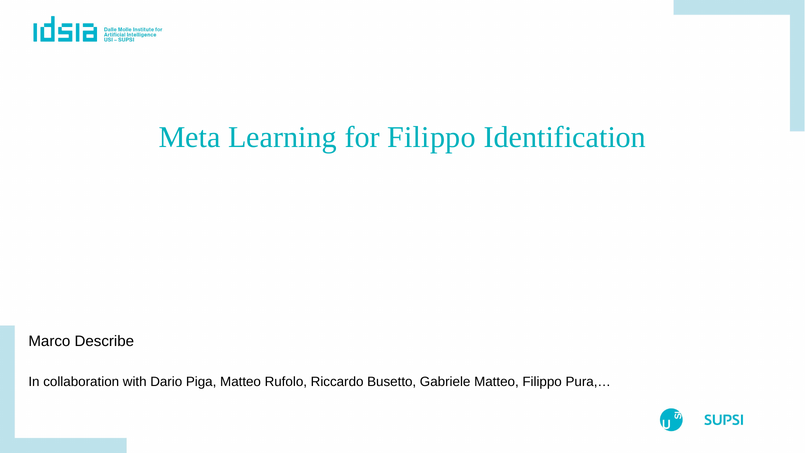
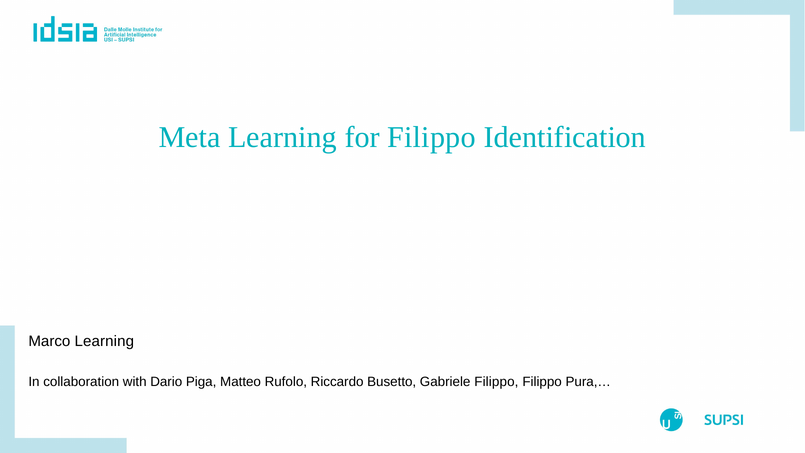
Marco Describe: Describe -> Learning (104, 341)
Gabriele Matteo: Matteo -> Filippo (496, 382)
